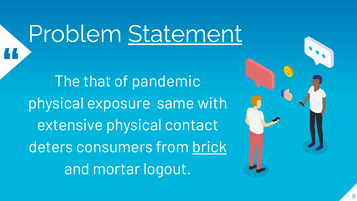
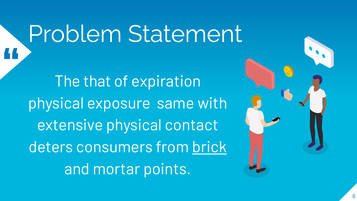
Statement underline: present -> none (185, 34)
pandemic: pandemic -> expiration (166, 81)
logout: logout -> points (167, 169)
